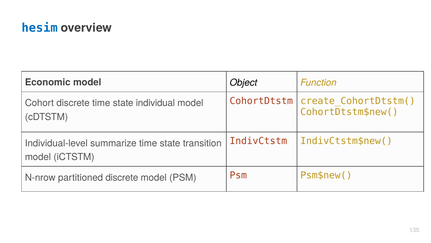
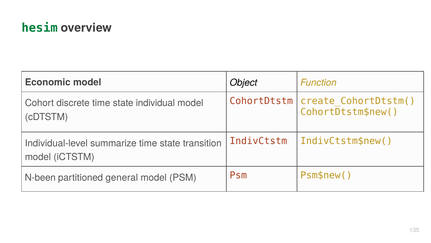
hesim colour: blue -> green (40, 28)
N-nrow: N-nrow -> N-been (40, 177)
partitioned discrete: discrete -> general (122, 177)
